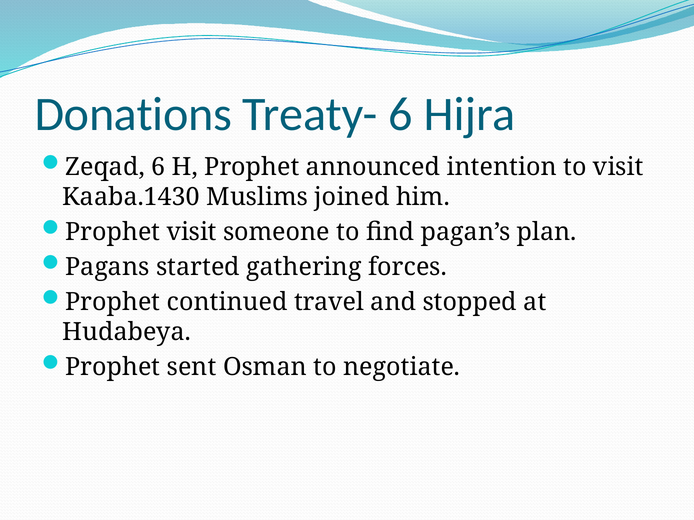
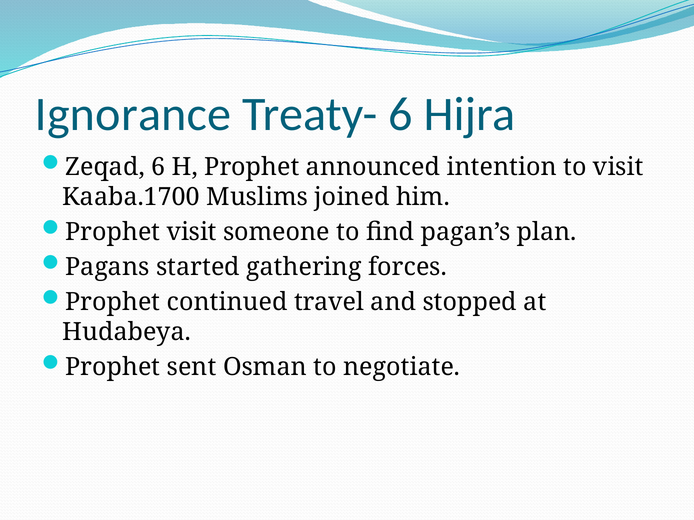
Donations: Donations -> Ignorance (133, 115)
Kaaba.1430: Kaaba.1430 -> Kaaba.1700 (131, 197)
